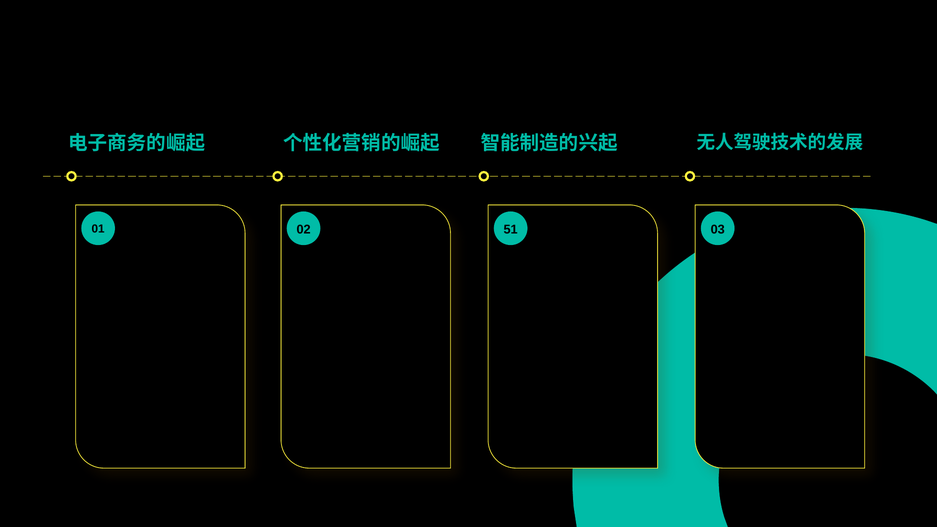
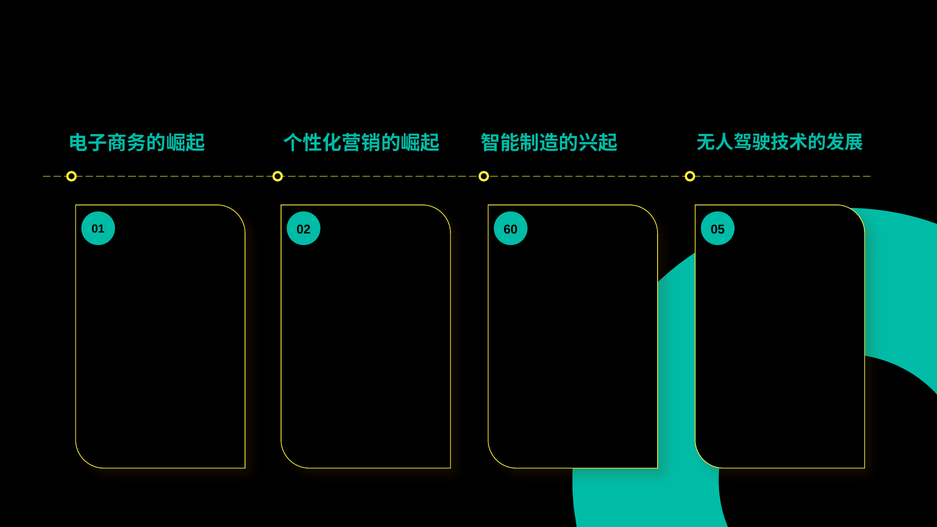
51: 51 -> 60 (511, 230)
03: 03 -> 05 (718, 230)
